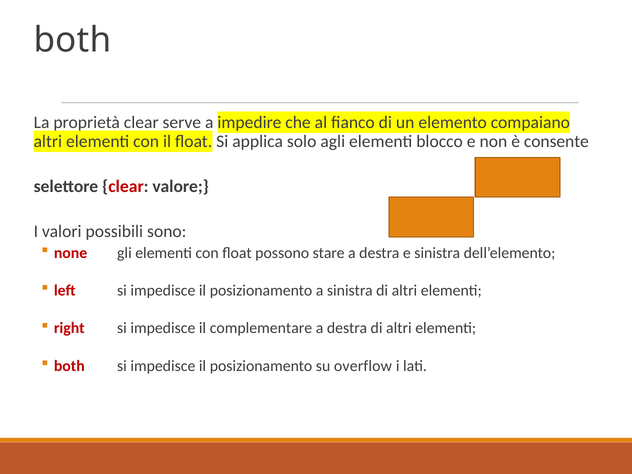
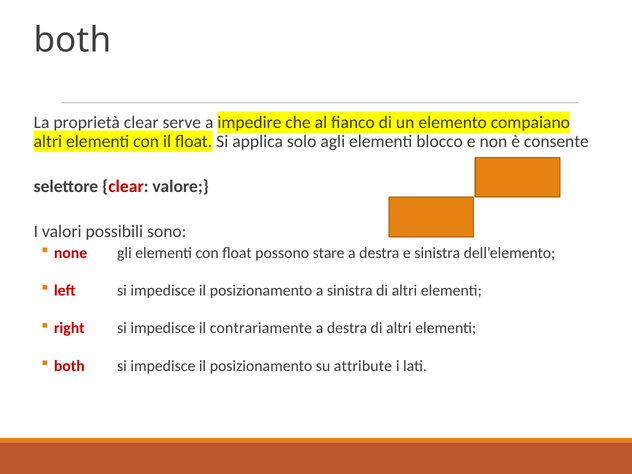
complementare: complementare -> contrariamente (261, 328)
overflow: overflow -> attribute (363, 366)
